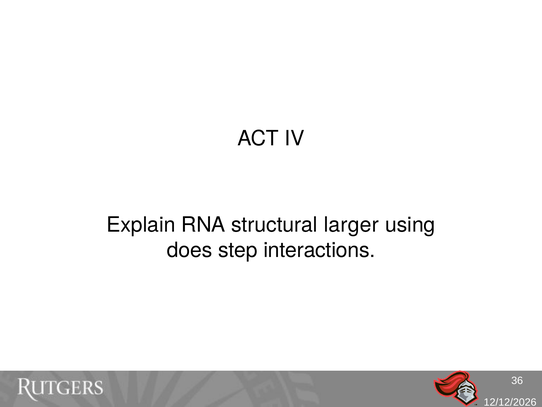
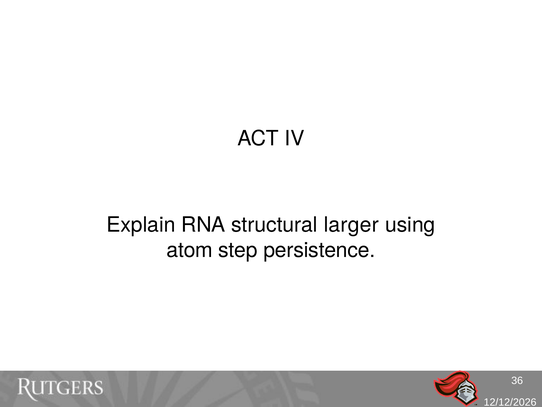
does: does -> atom (190, 250)
interactions: interactions -> persistence (319, 250)
